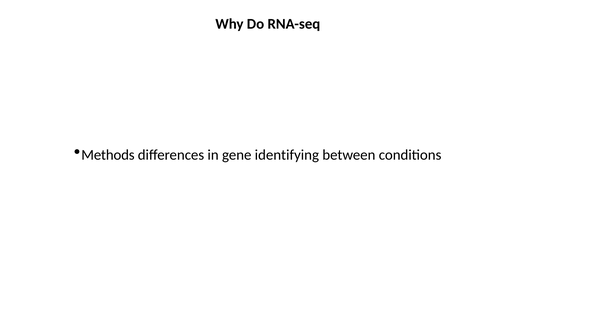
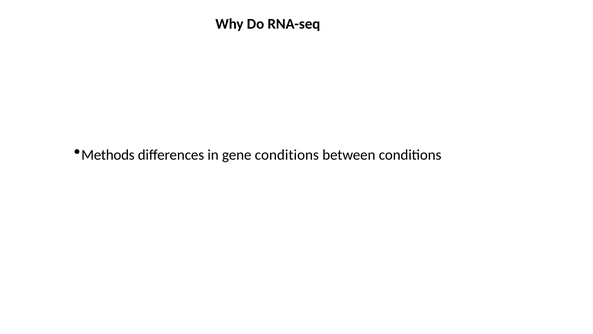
gene identifying: identifying -> conditions (287, 155)
